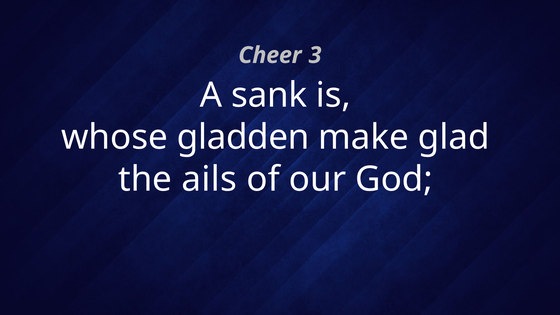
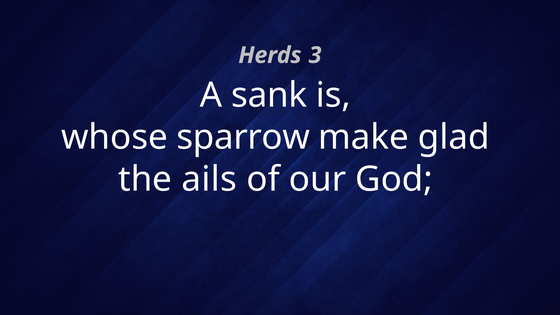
Cheer: Cheer -> Herds (270, 55)
gladden: gladden -> sparrow (243, 137)
